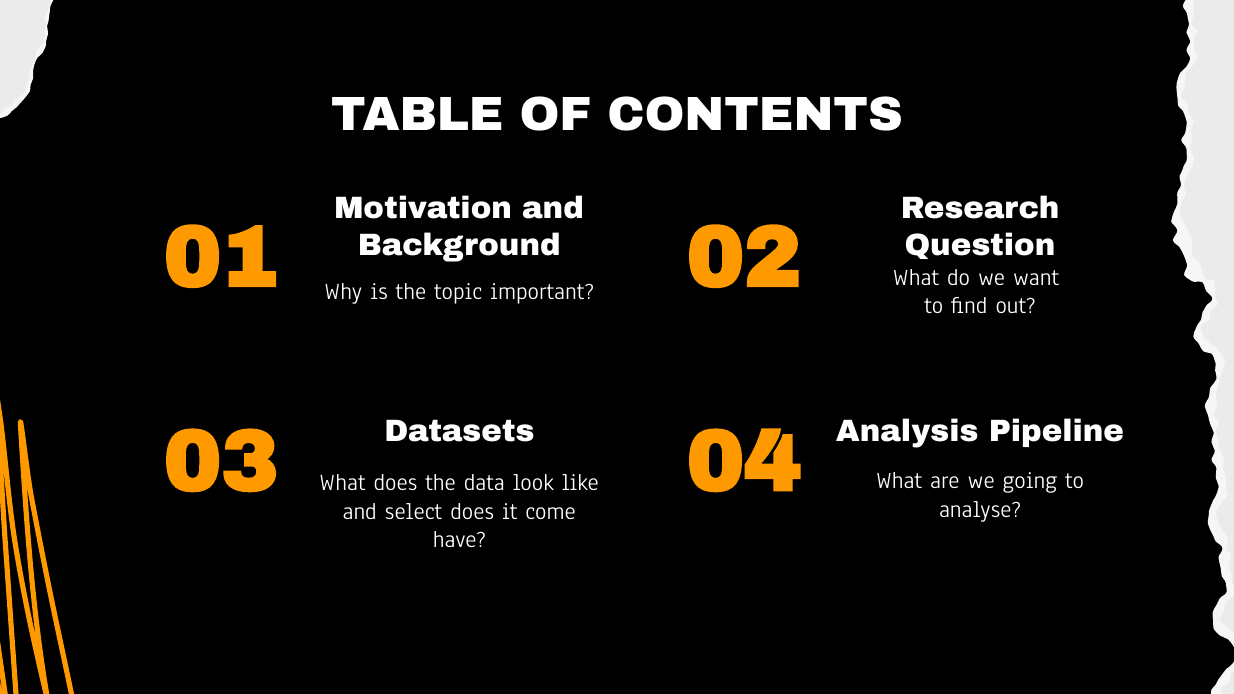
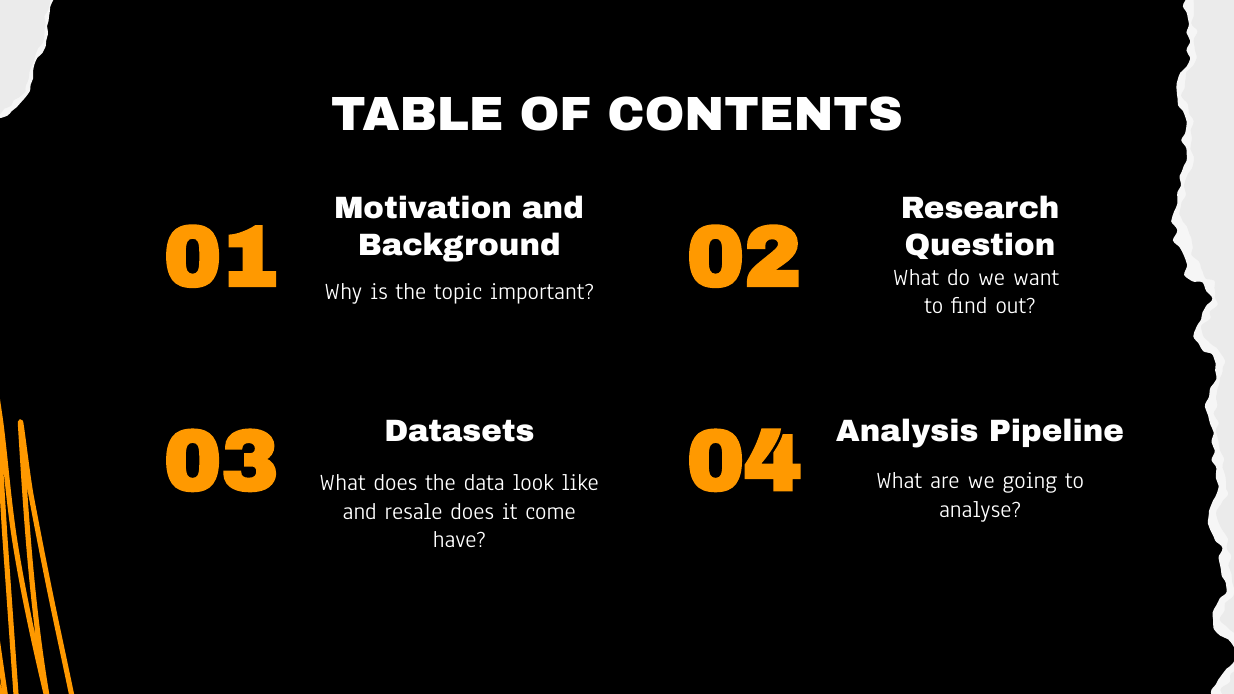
select: select -> resale (414, 511)
